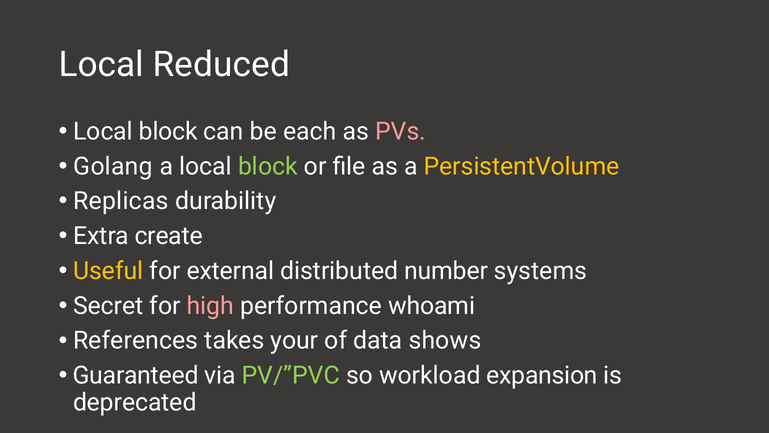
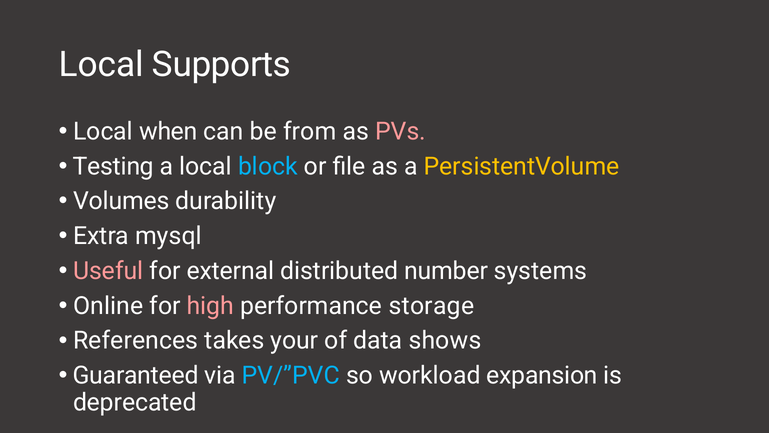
Reduced: Reduced -> Supports (222, 65)
block: block -> when (168, 131)
each: each -> from (310, 131)
Golang: Golang -> Testing (113, 166)
block colour: light green -> light blue (268, 166)
Replicas: Replicas -> Volumes (121, 201)
create: create -> mysql (169, 236)
Useful colour: yellow -> pink (108, 271)
Secret: Secret -> Online (108, 306)
whoami: whoami -> storage (431, 306)
PV/”PVC colour: light green -> light blue (291, 375)
